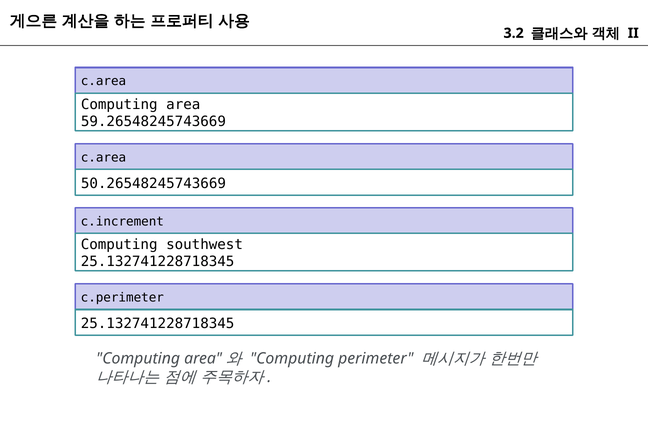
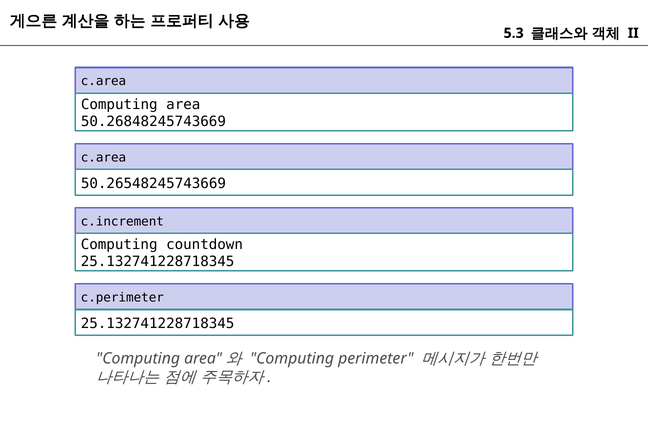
3.2: 3.2 -> 5.3 (514, 33)
59.26548245743669: 59.26548245743669 -> 50.26848245743669 (153, 122)
southwest: southwest -> countdown (205, 245)
